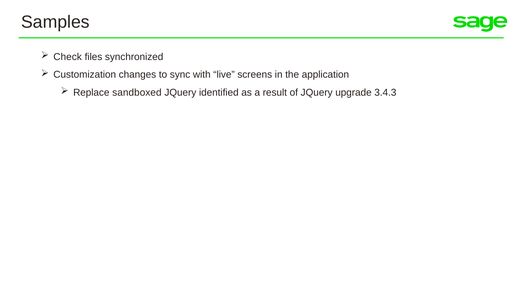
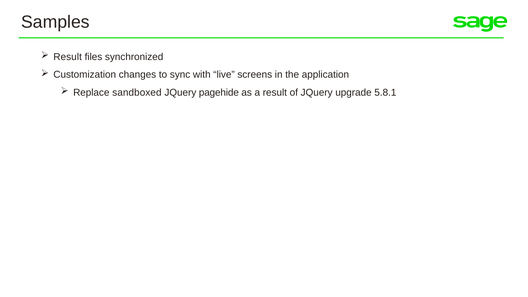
Check: Check -> Result (68, 57)
identified: identified -> pagehide (219, 93)
3.4.3: 3.4.3 -> 5.8.1 (385, 93)
